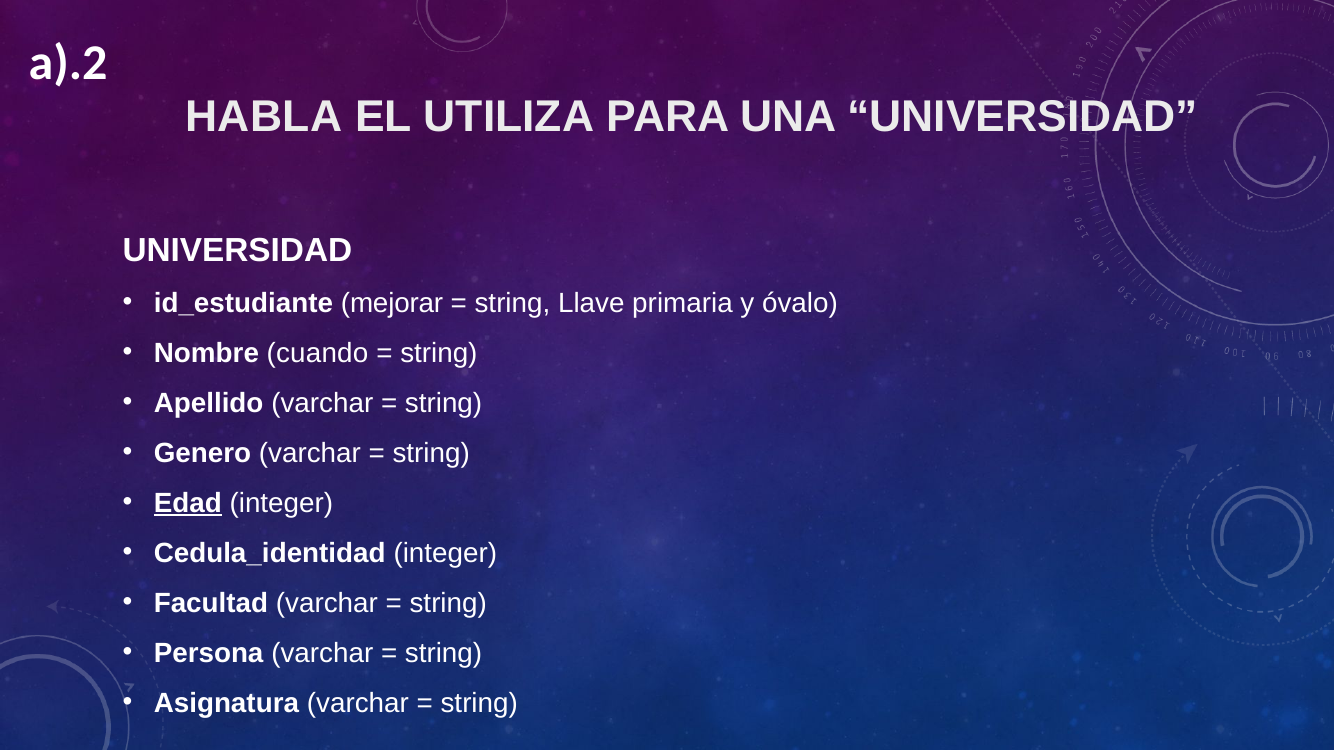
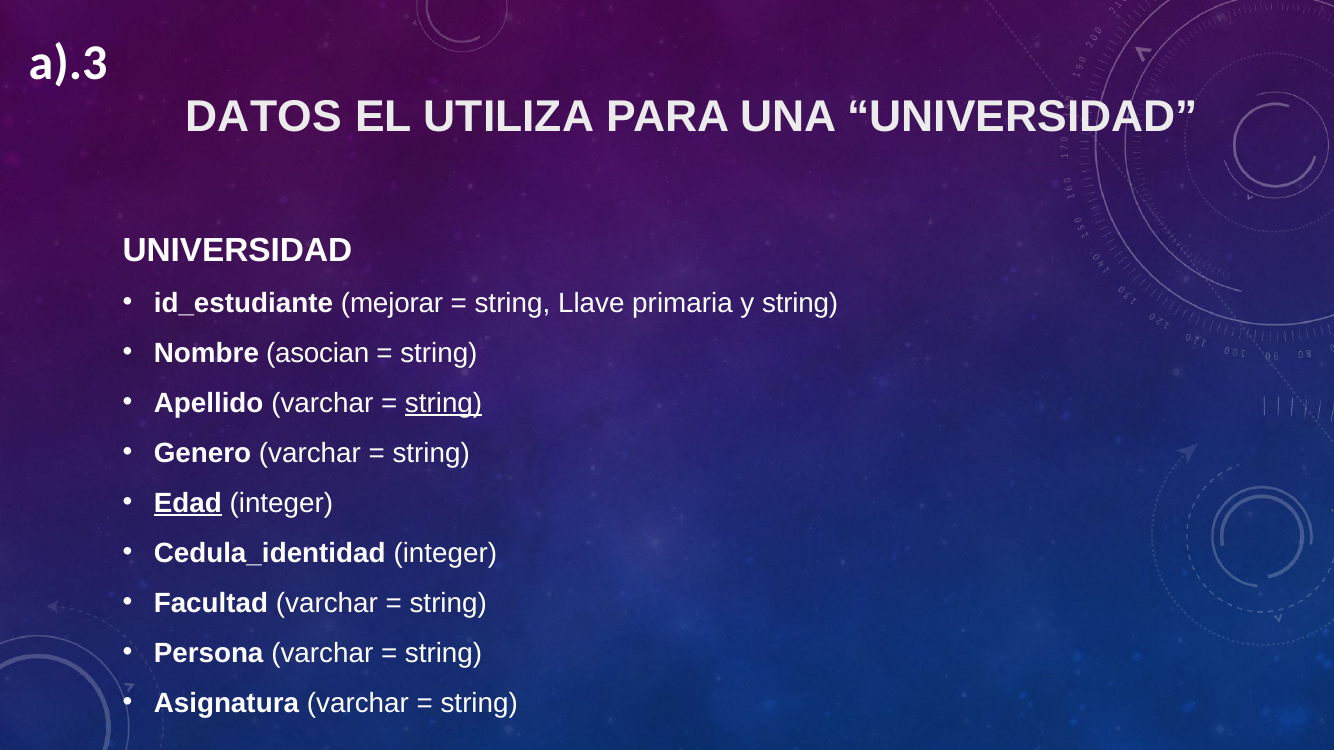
a).2: a).2 -> a).3 (68, 63)
HABLA: HABLA -> DATOS (264, 117)
y óvalo: óvalo -> string (800, 303)
cuando: cuando -> asocian (318, 353)
string underline: none -> present (444, 403)
